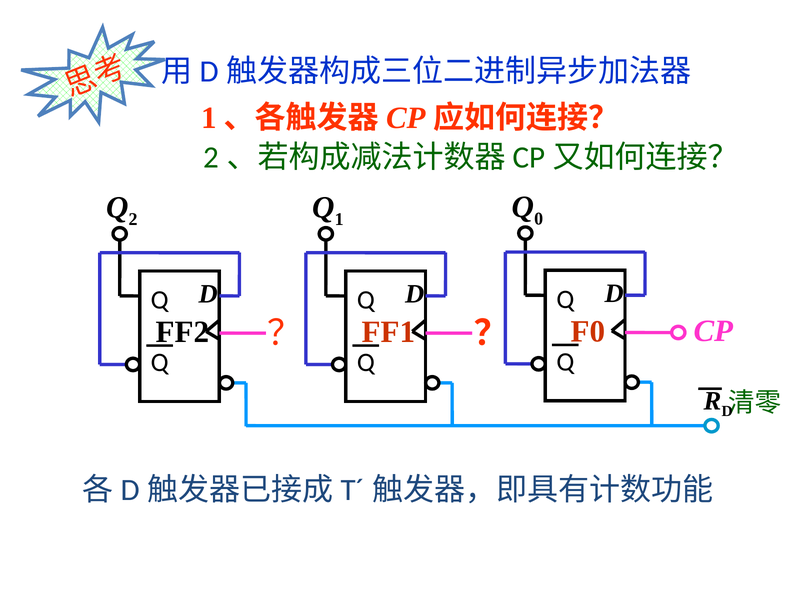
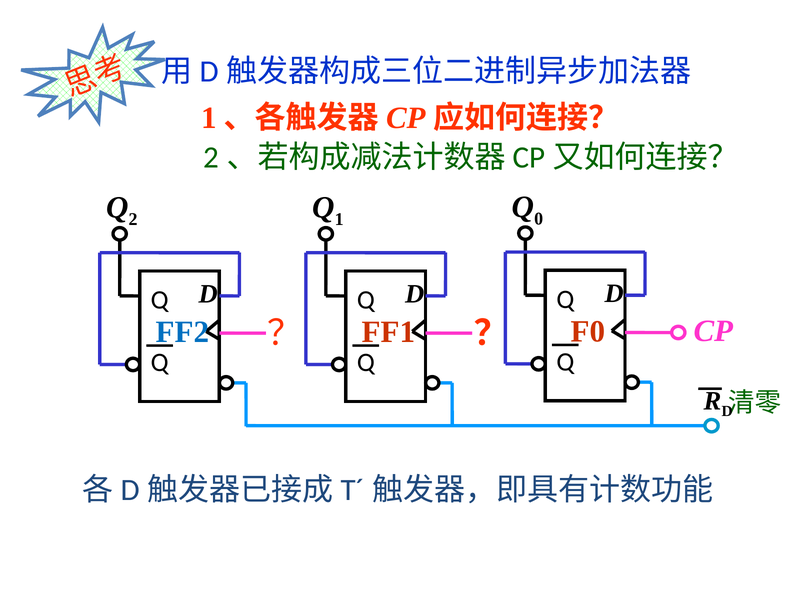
FF2 colour: black -> blue (182, 332)
